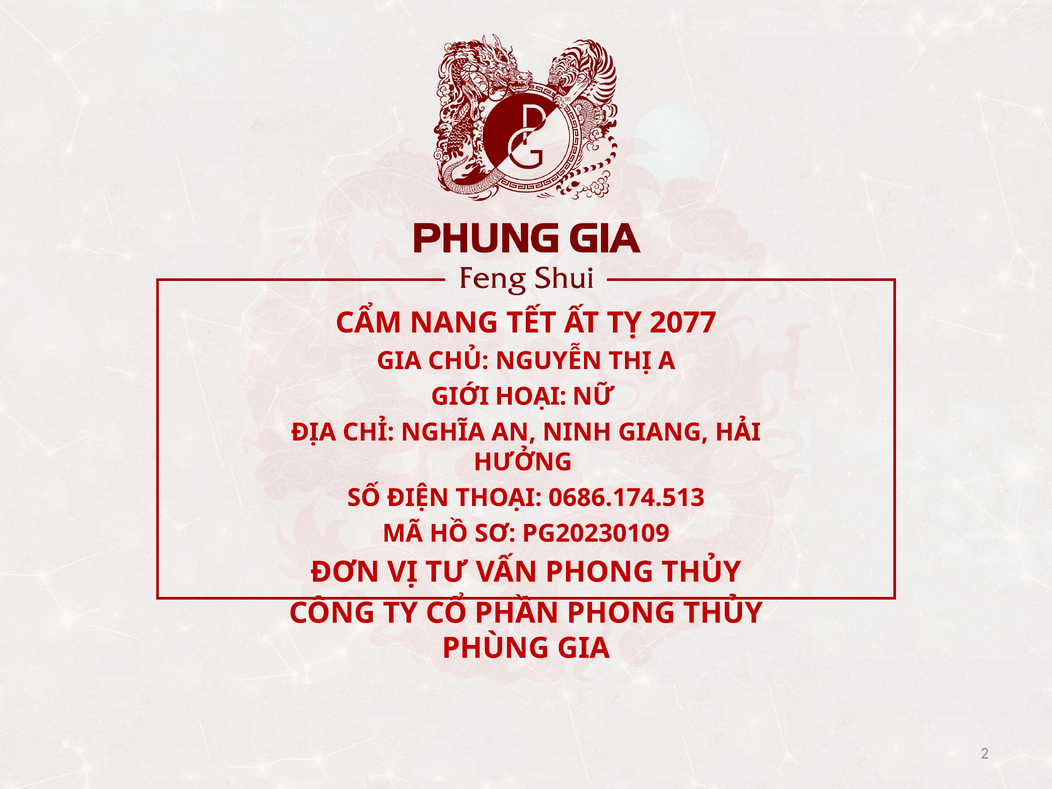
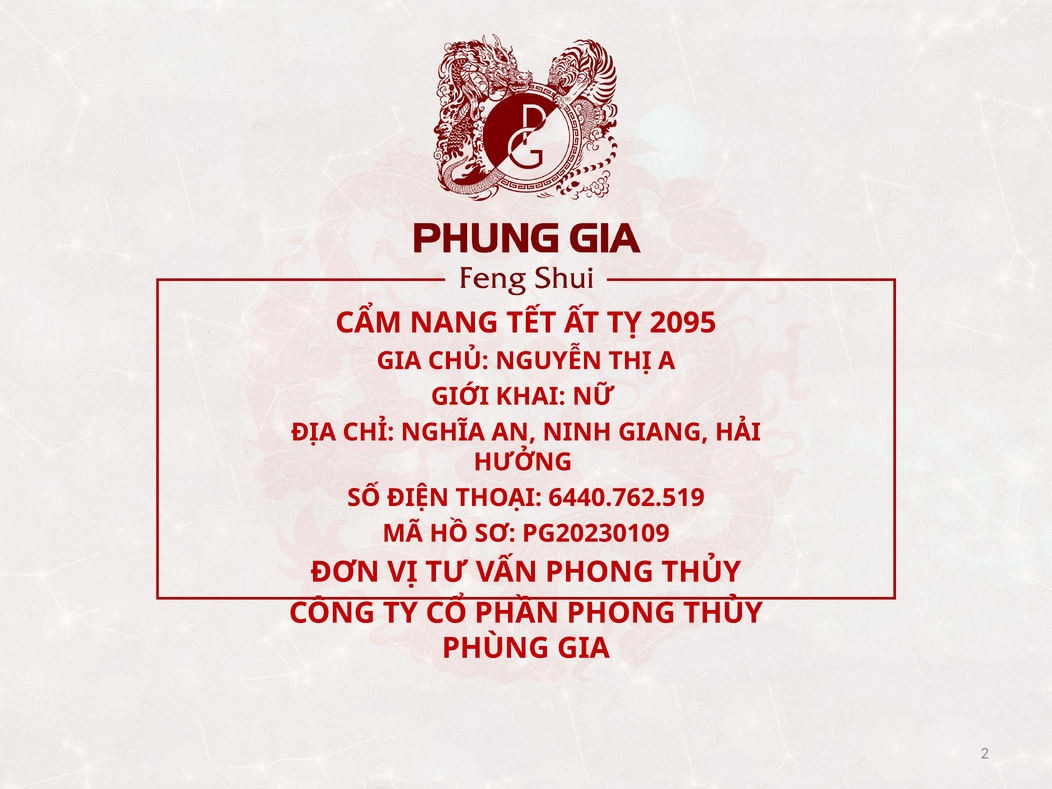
2077: 2077 -> 2095 (683, 323)
HOẠI: HOẠI -> KHAI (531, 397)
0686.174.513: 0686.174.513 -> 6440.762.519 (627, 498)
